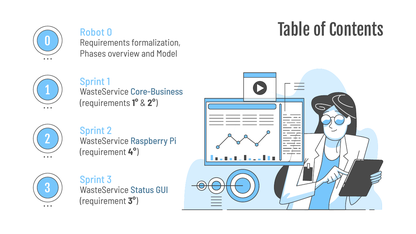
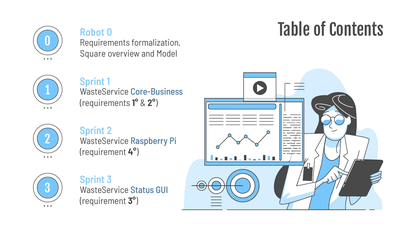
Phases: Phases -> Square (93, 54)
